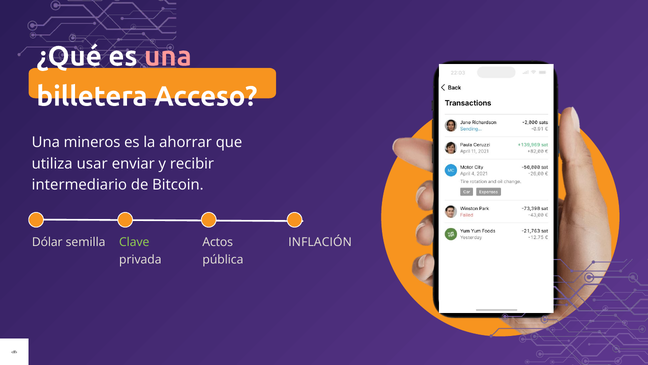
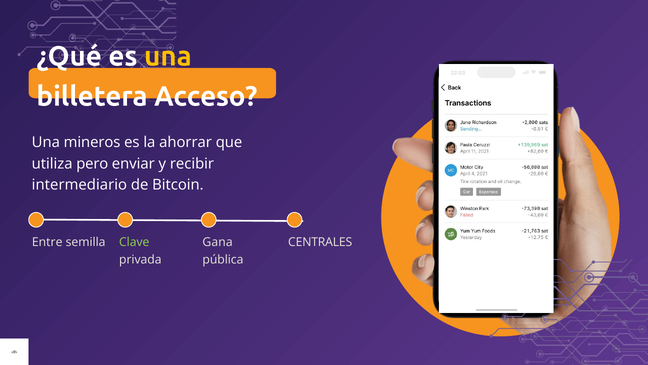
una colour: pink -> yellow (168, 56)
usar: usar -> pero (92, 163)
Dólar: Dólar -> Entre (47, 242)
Actos: Actos -> Gana (218, 242)
INFLACIÓN: INFLACIÓN -> CENTRALES (320, 242)
